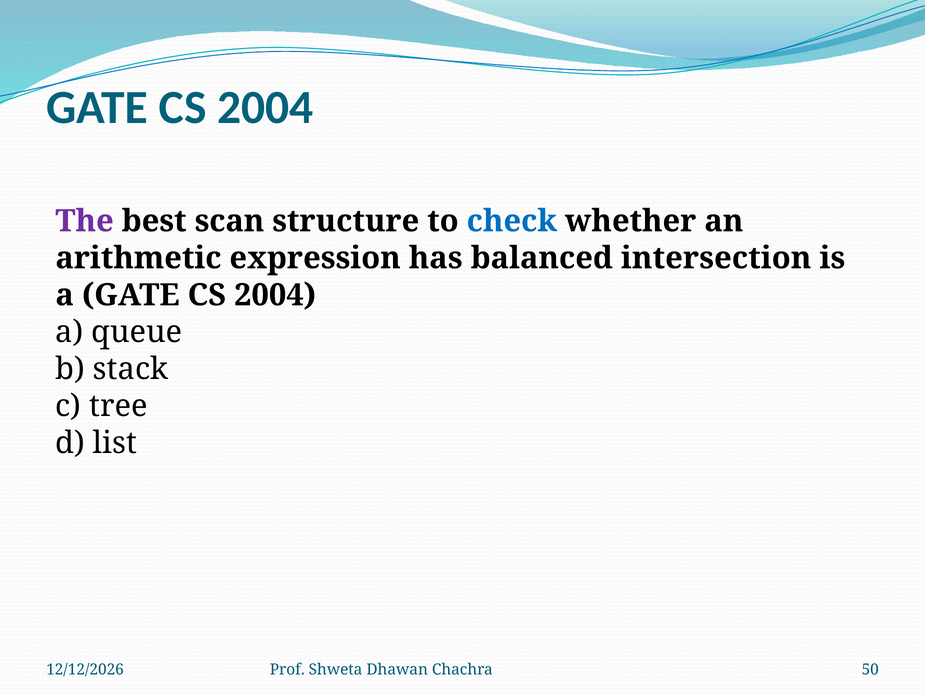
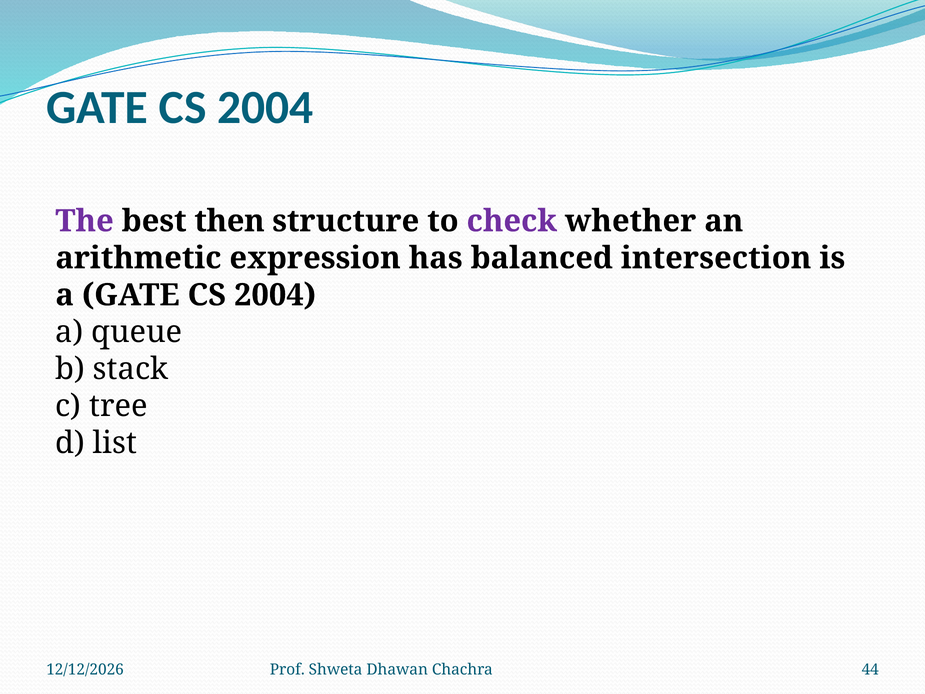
scan: scan -> then (230, 221)
check colour: blue -> purple (512, 221)
50: 50 -> 44 (870, 669)
